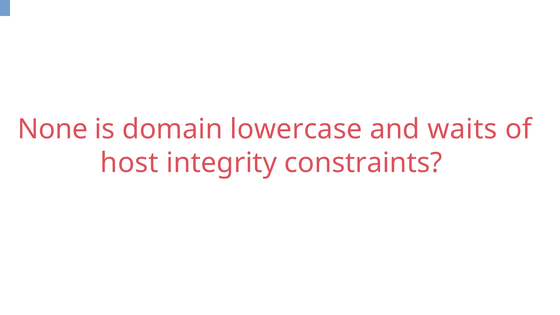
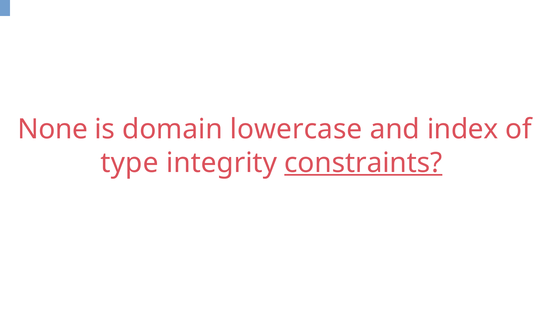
waits: waits -> index (463, 129)
host: host -> type (129, 163)
constraints underline: none -> present (363, 163)
